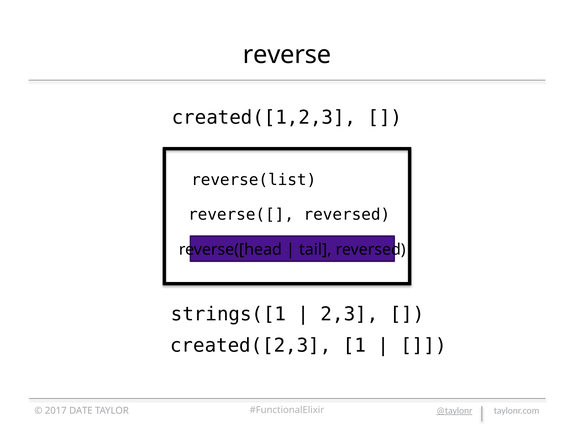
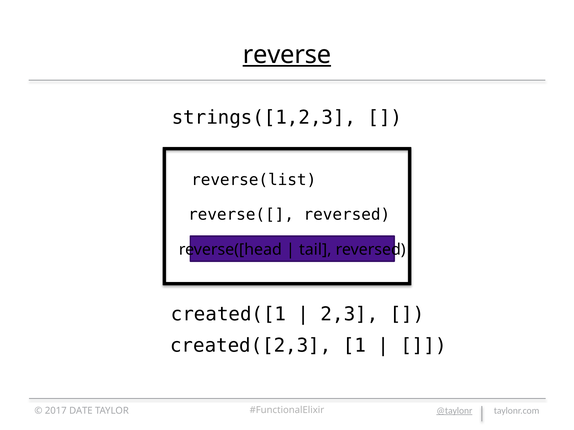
reverse underline: none -> present (287, 55)
created([1,2,3: created([1,2,3 -> strings([1,2,3 (264, 118)
strings([1: strings([1 -> created([1 (229, 314)
